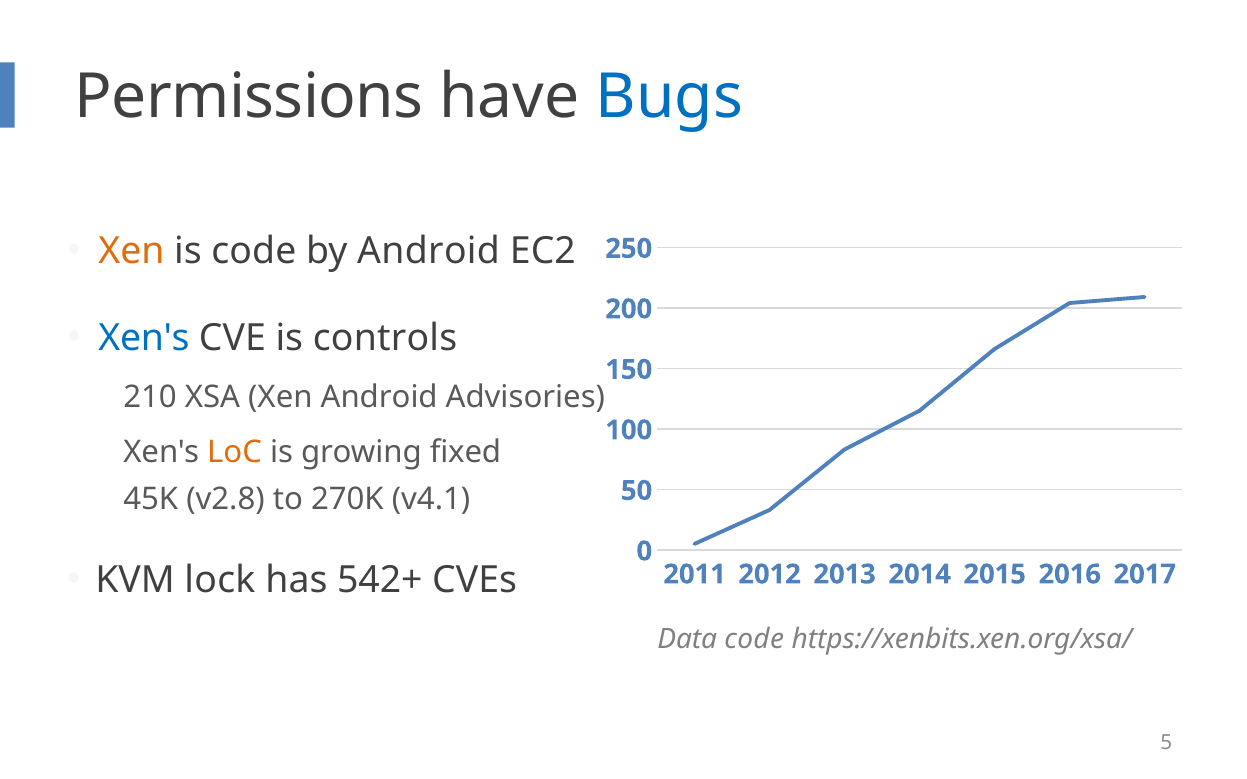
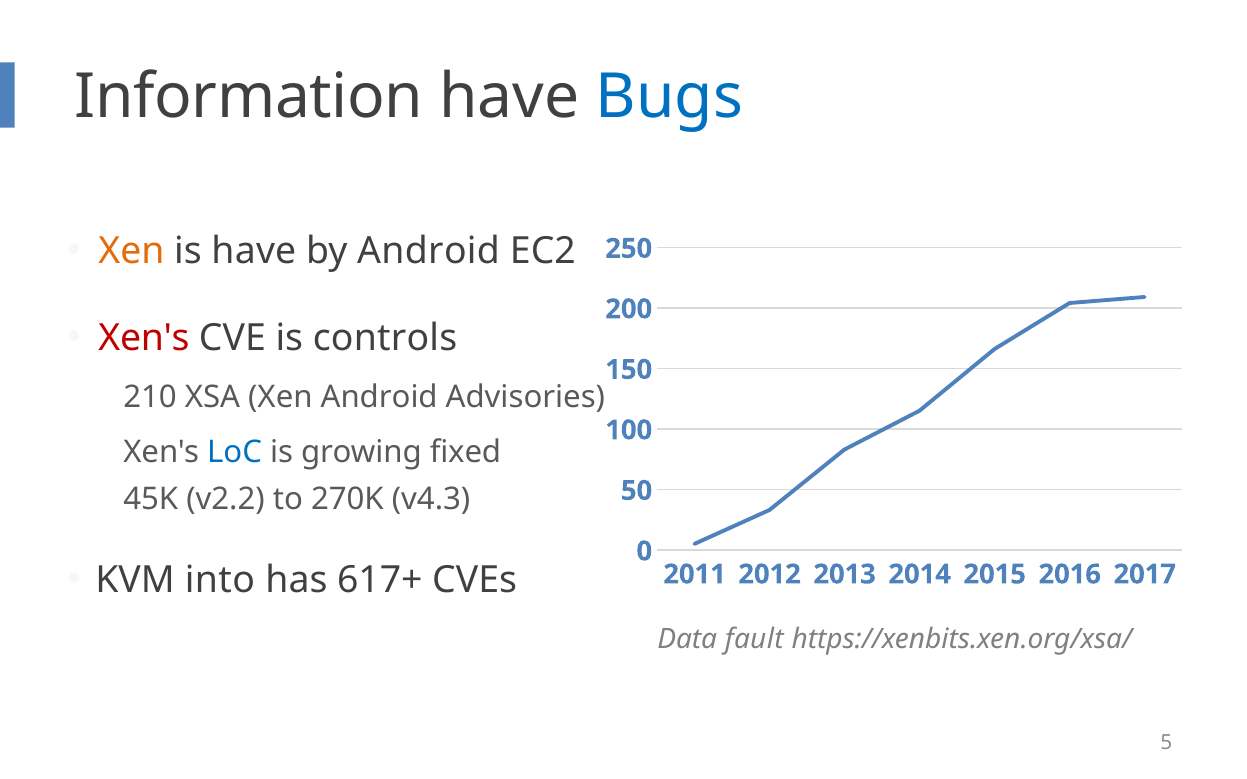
Permissions: Permissions -> Information (249, 97)
is code: code -> have (254, 251)
Xen's colour: blue -> red (144, 338)
LoC colour: orange -> blue (235, 452)
v2.8: v2.8 -> v2.2 (226, 499)
v4.1: v4.1 -> v4.3 (431, 499)
lock: lock -> into (220, 580)
542+: 542+ -> 617+ (380, 580)
Data code: code -> fault (754, 639)
